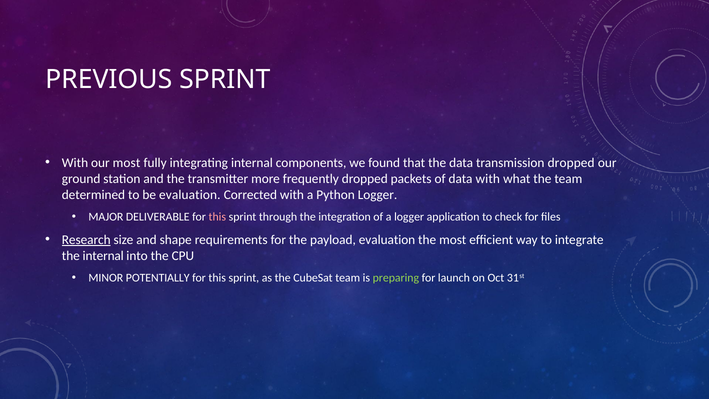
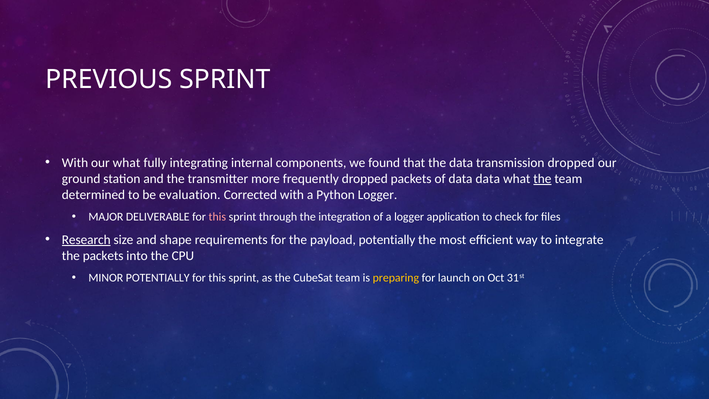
our most: most -> what (127, 163)
data with: with -> data (488, 179)
the underline: none -> present (542, 179)
payload evaluation: evaluation -> potentially (387, 240)
the internal: internal -> packets (103, 255)
preparing colour: light green -> yellow (396, 278)
